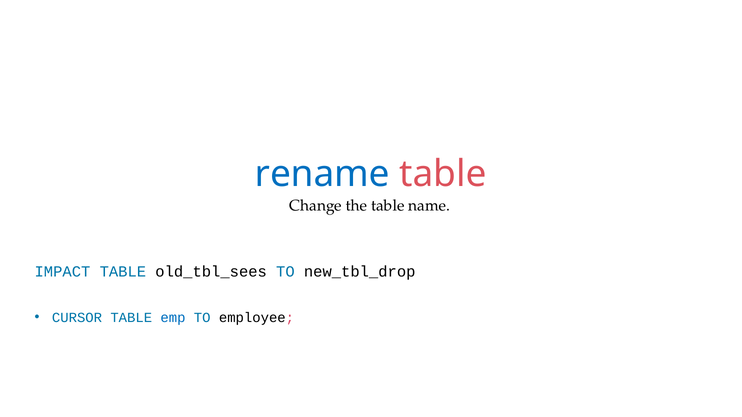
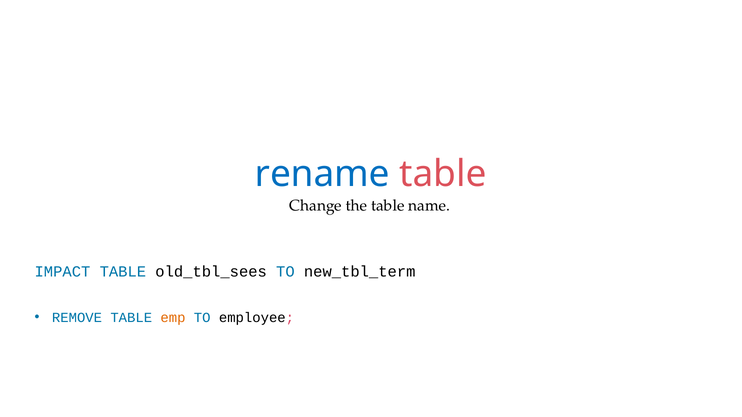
new_tbl_drop: new_tbl_drop -> new_tbl_term (360, 272)
CURSOR: CURSOR -> REMOVE (77, 318)
emp colour: blue -> orange (173, 318)
